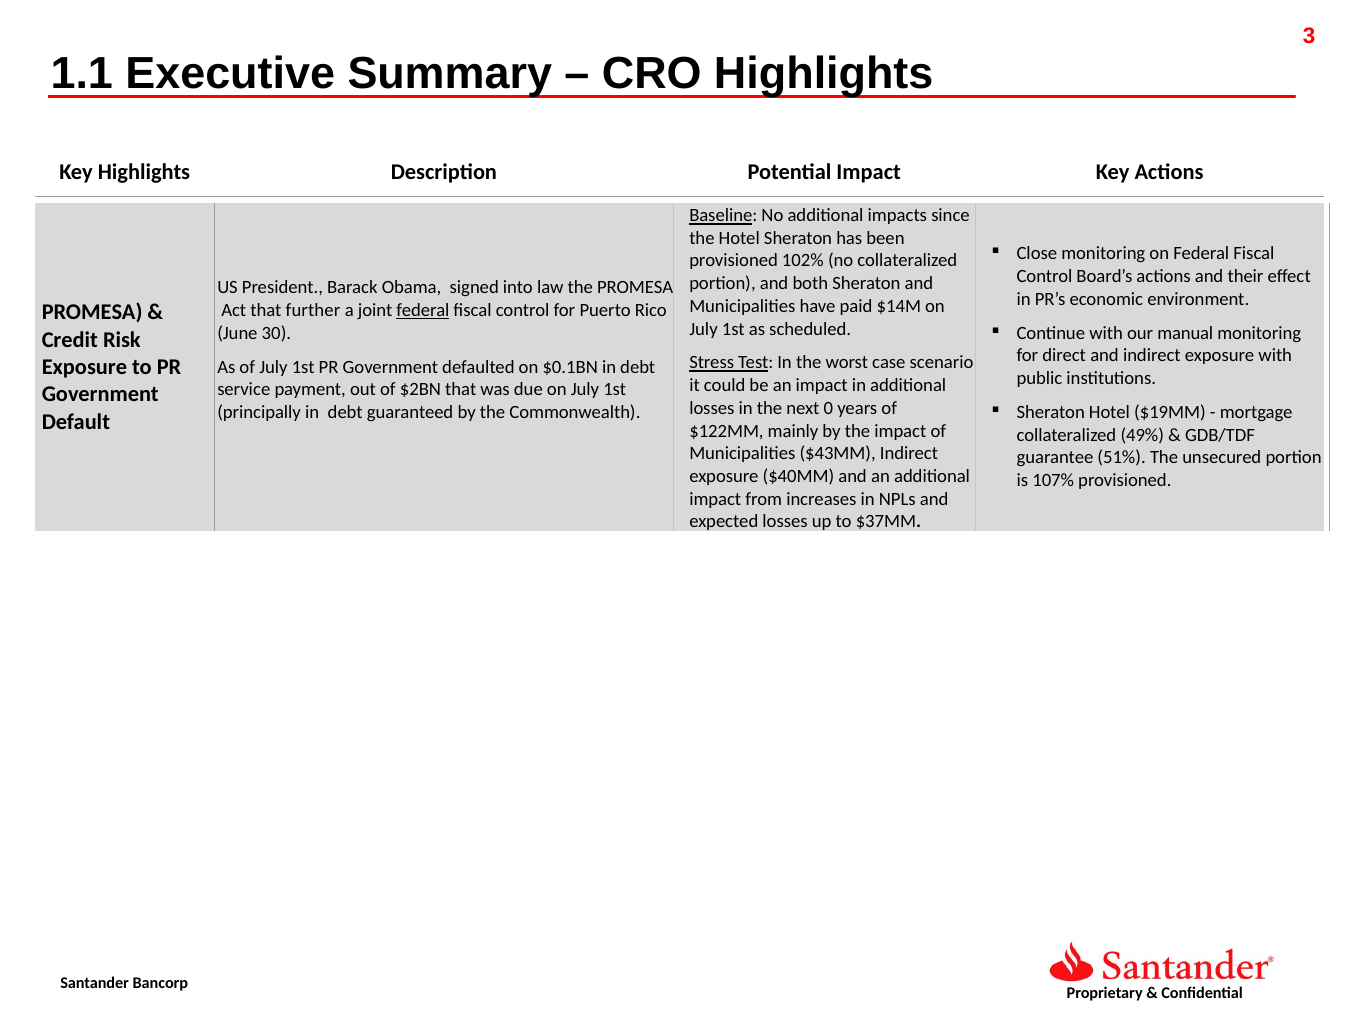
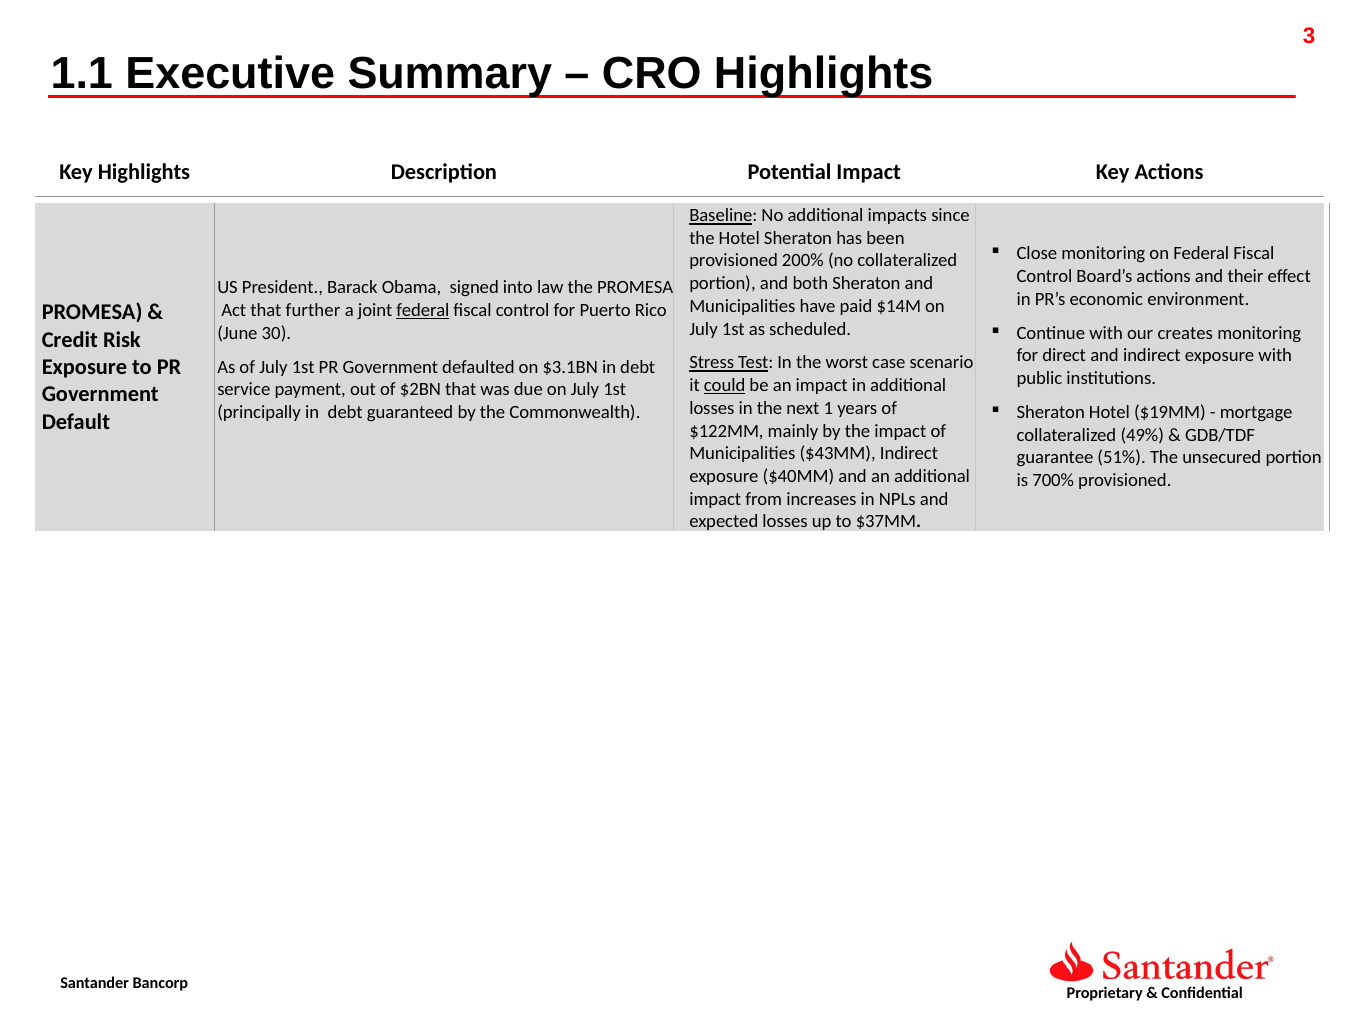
102%: 102% -> 200% (803, 261)
manual: manual -> creates (1185, 333)
$0.1BN: $0.1BN -> $3.1BN (570, 367)
could underline: none -> present (725, 386)
0: 0 -> 1 (828, 408)
107%: 107% -> 700% (1053, 481)
